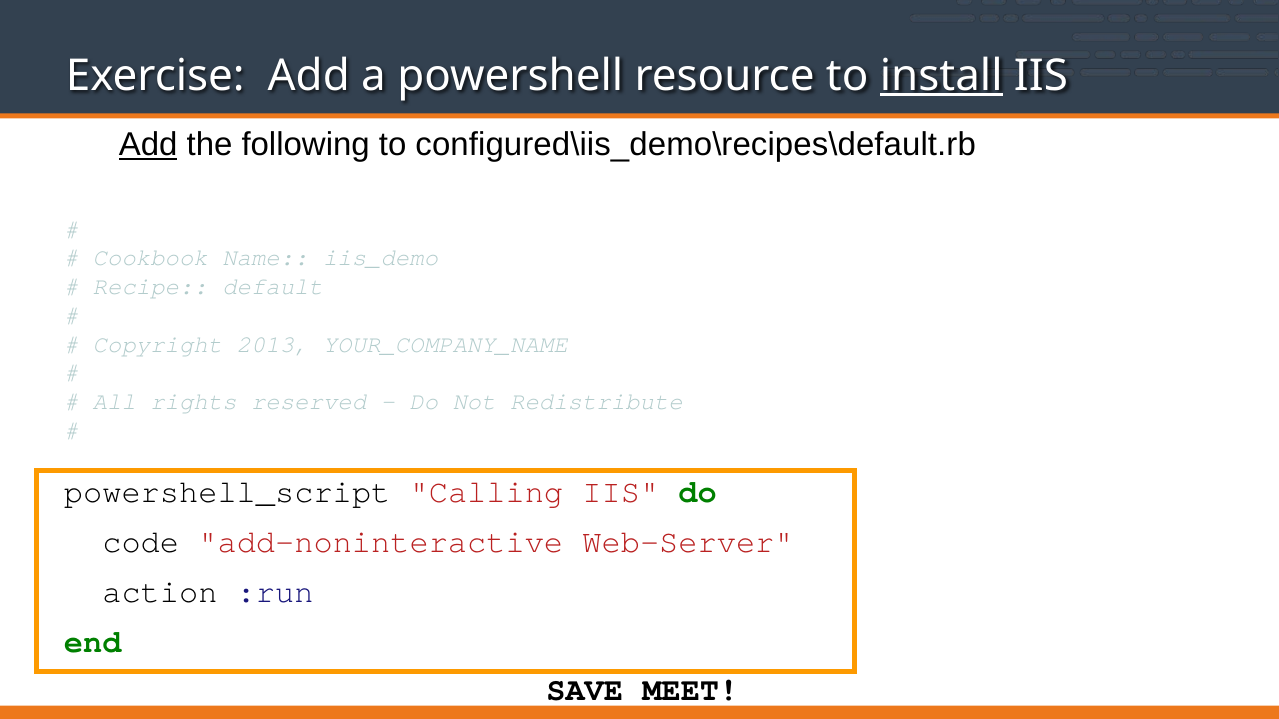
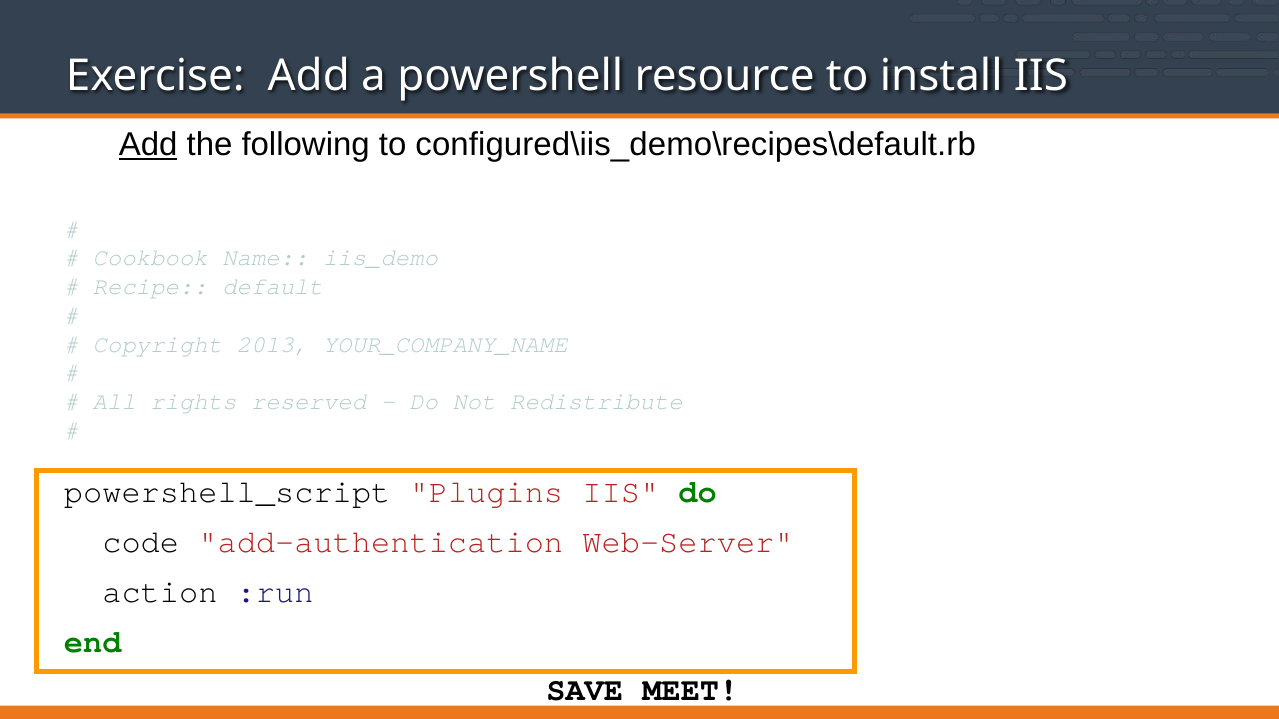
install underline: present -> none (941, 76)
Calling: Calling -> Plugins (486, 492)
add-noninteractive: add-noninteractive -> add-authentication (381, 542)
